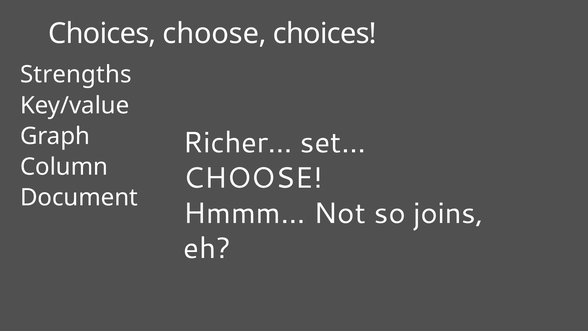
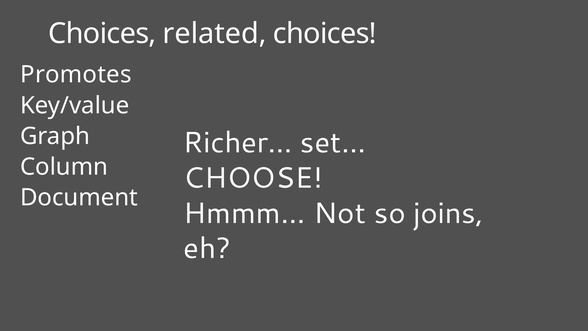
Choices choose: choose -> related (215, 34)
Strengths: Strengths -> Promotes (76, 75)
